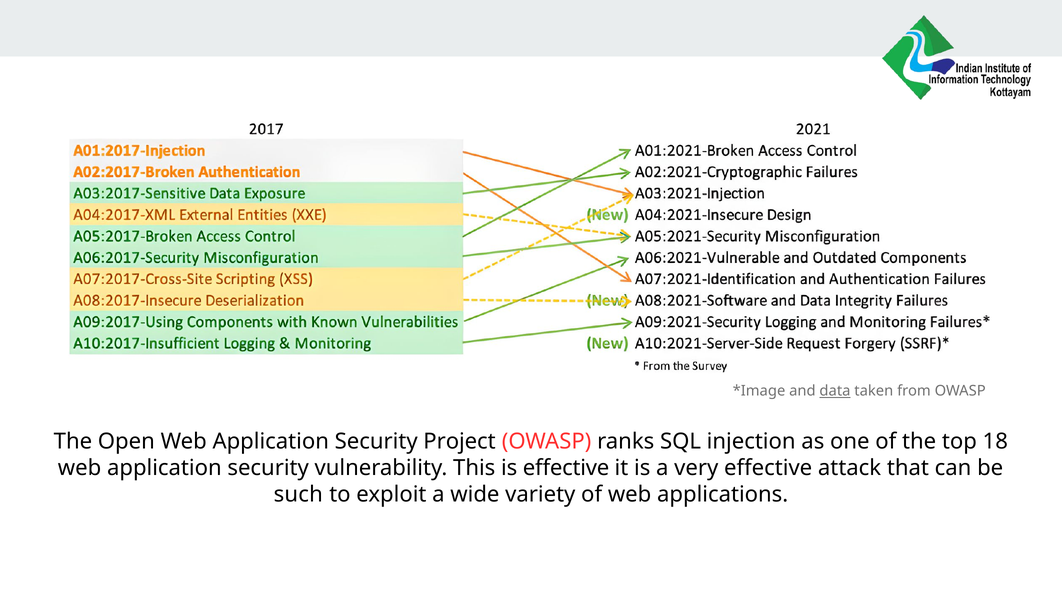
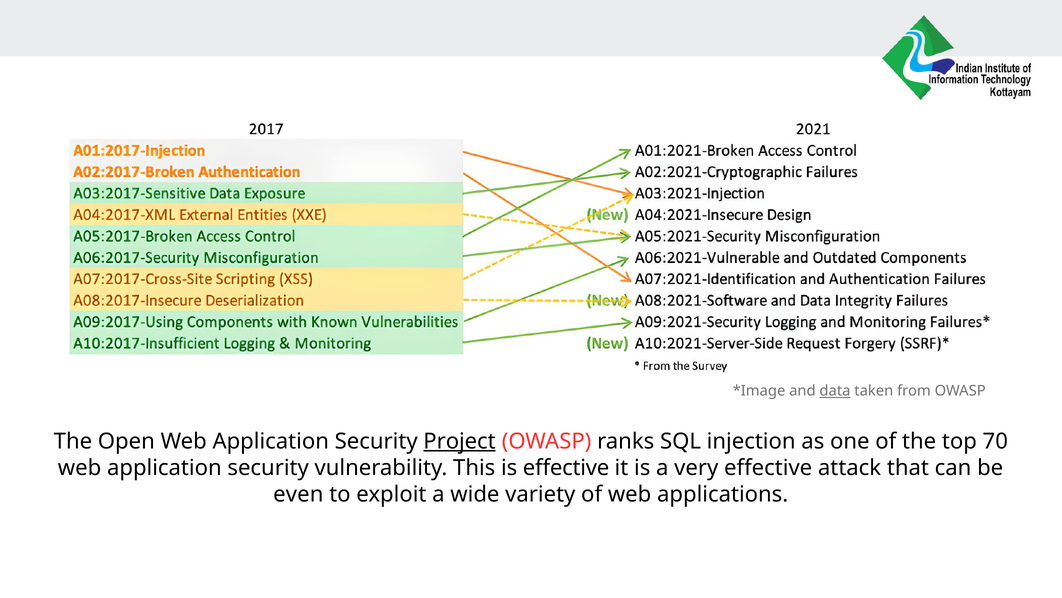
Project underline: none -> present (460, 441)
18: 18 -> 70 (995, 441)
such: such -> even (298, 494)
